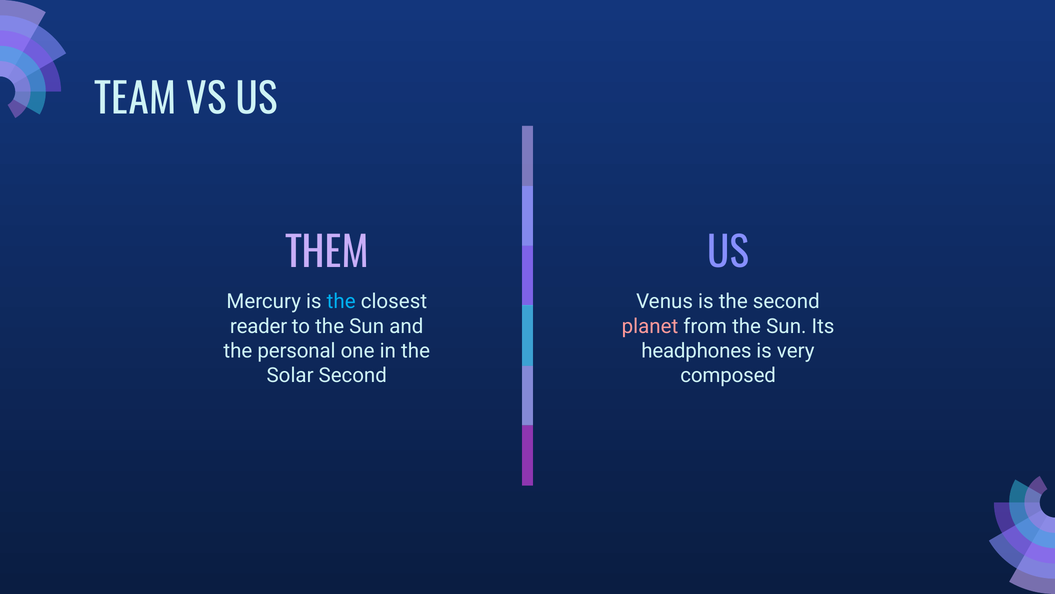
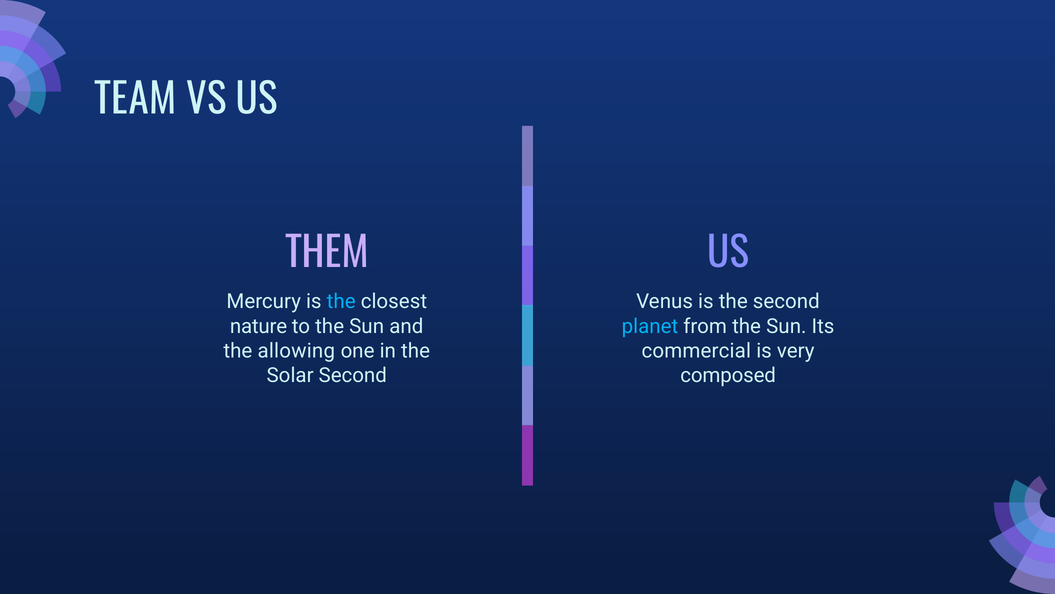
reader: reader -> nature (259, 326)
planet colour: pink -> light blue (650, 326)
personal: personal -> allowing (296, 351)
headphones: headphones -> commercial (696, 351)
